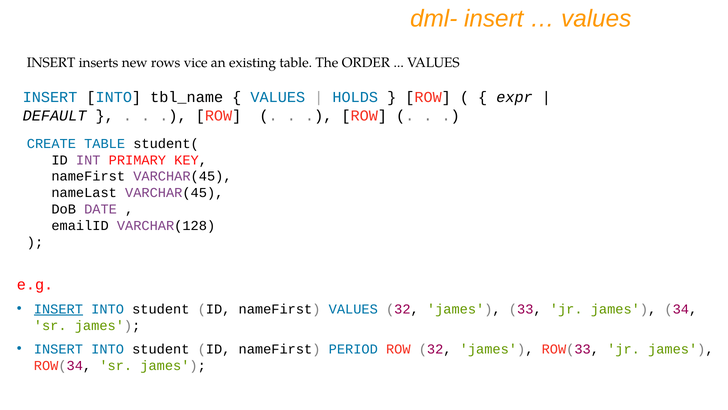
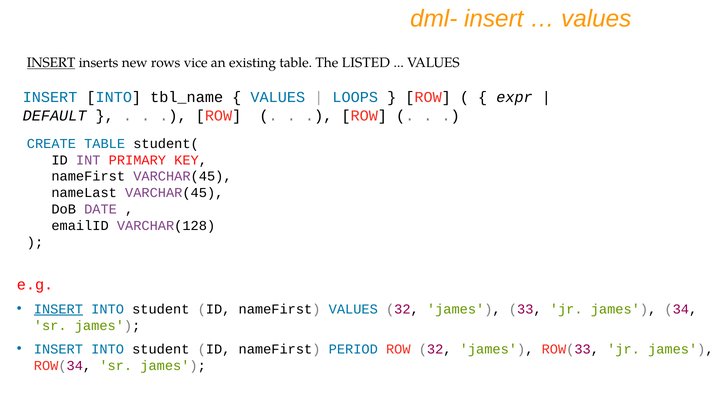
INSERT underline: none -> present (51, 63)
ORDER: ORDER -> LISTED (366, 63)
HOLDS: HOLDS -> LOOPS (355, 97)
